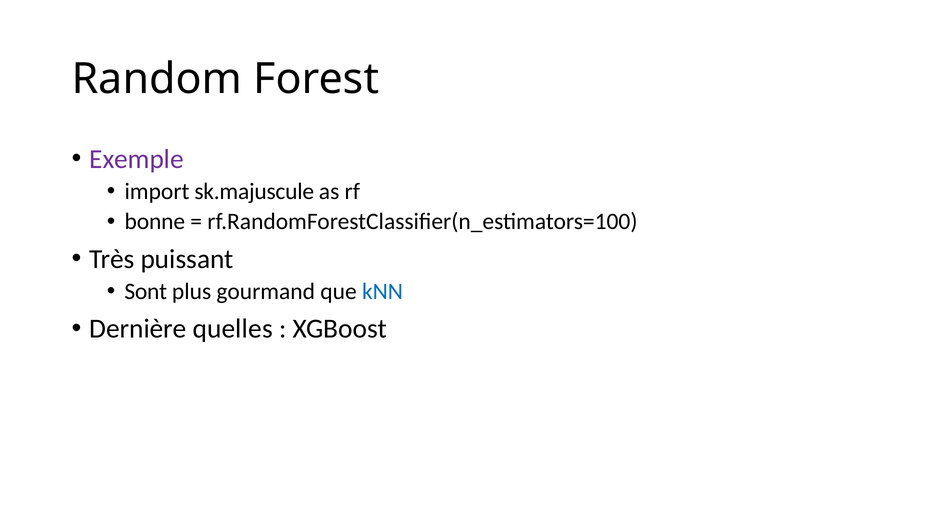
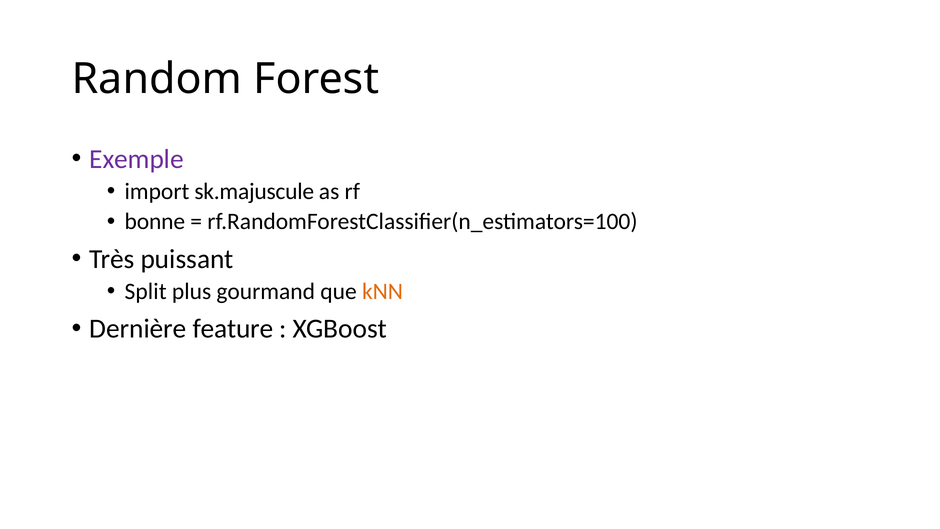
Sont: Sont -> Split (146, 291)
kNN colour: blue -> orange (382, 291)
quelles: quelles -> feature (233, 329)
